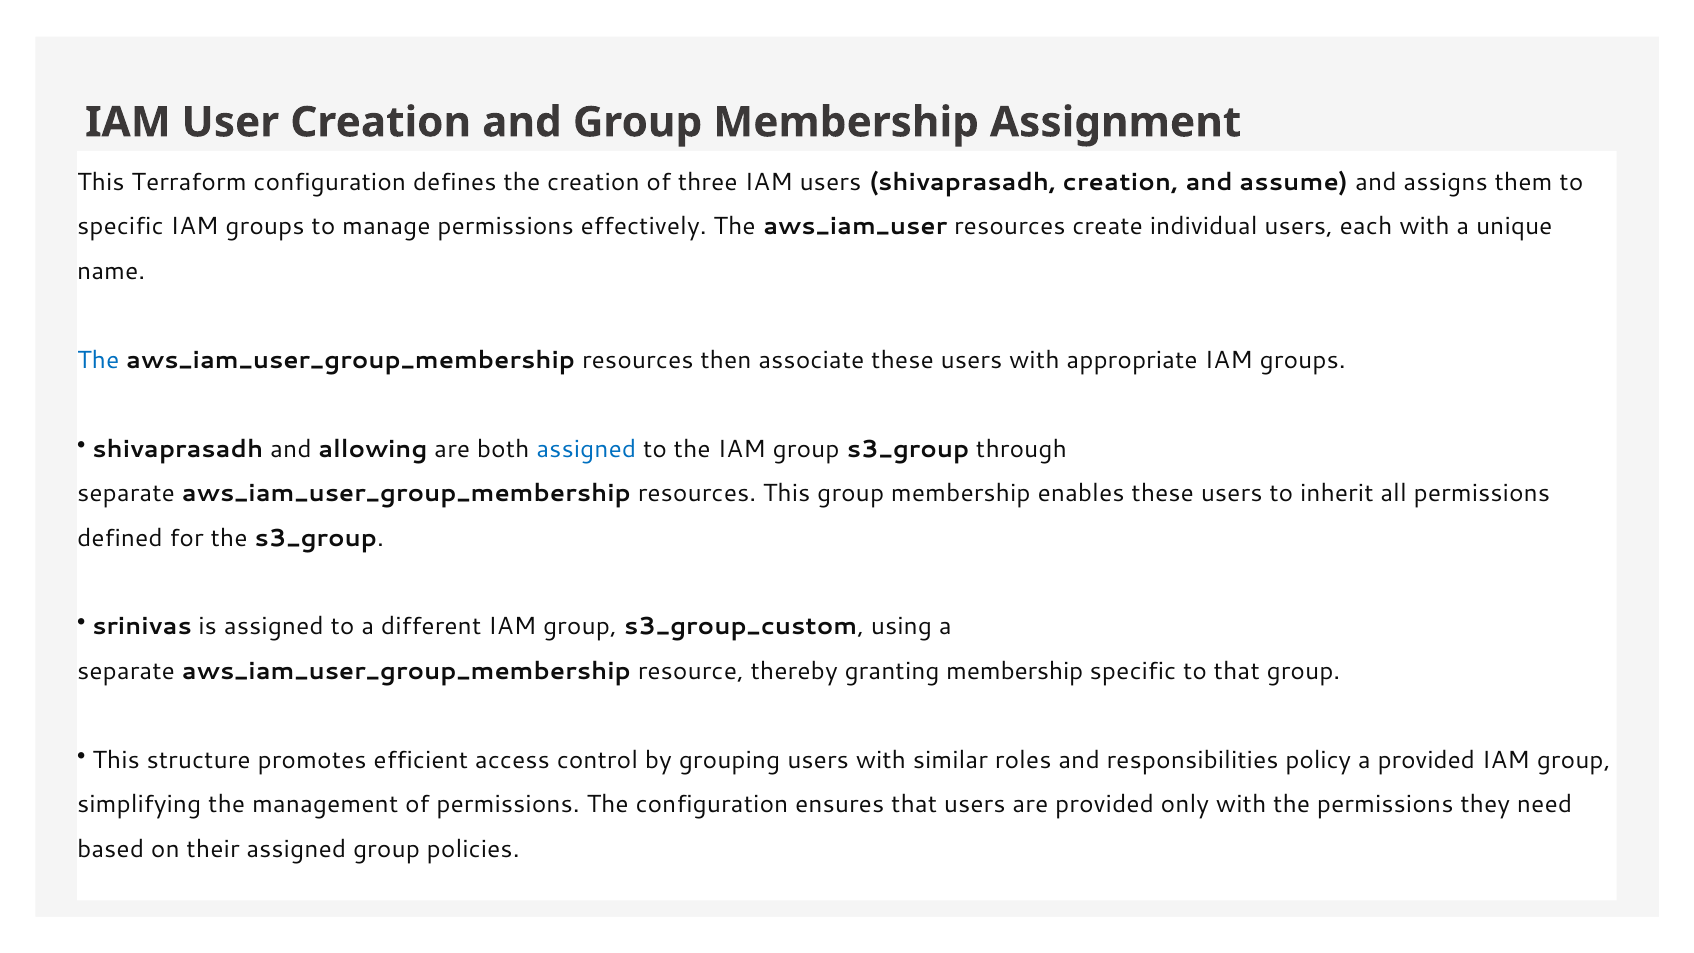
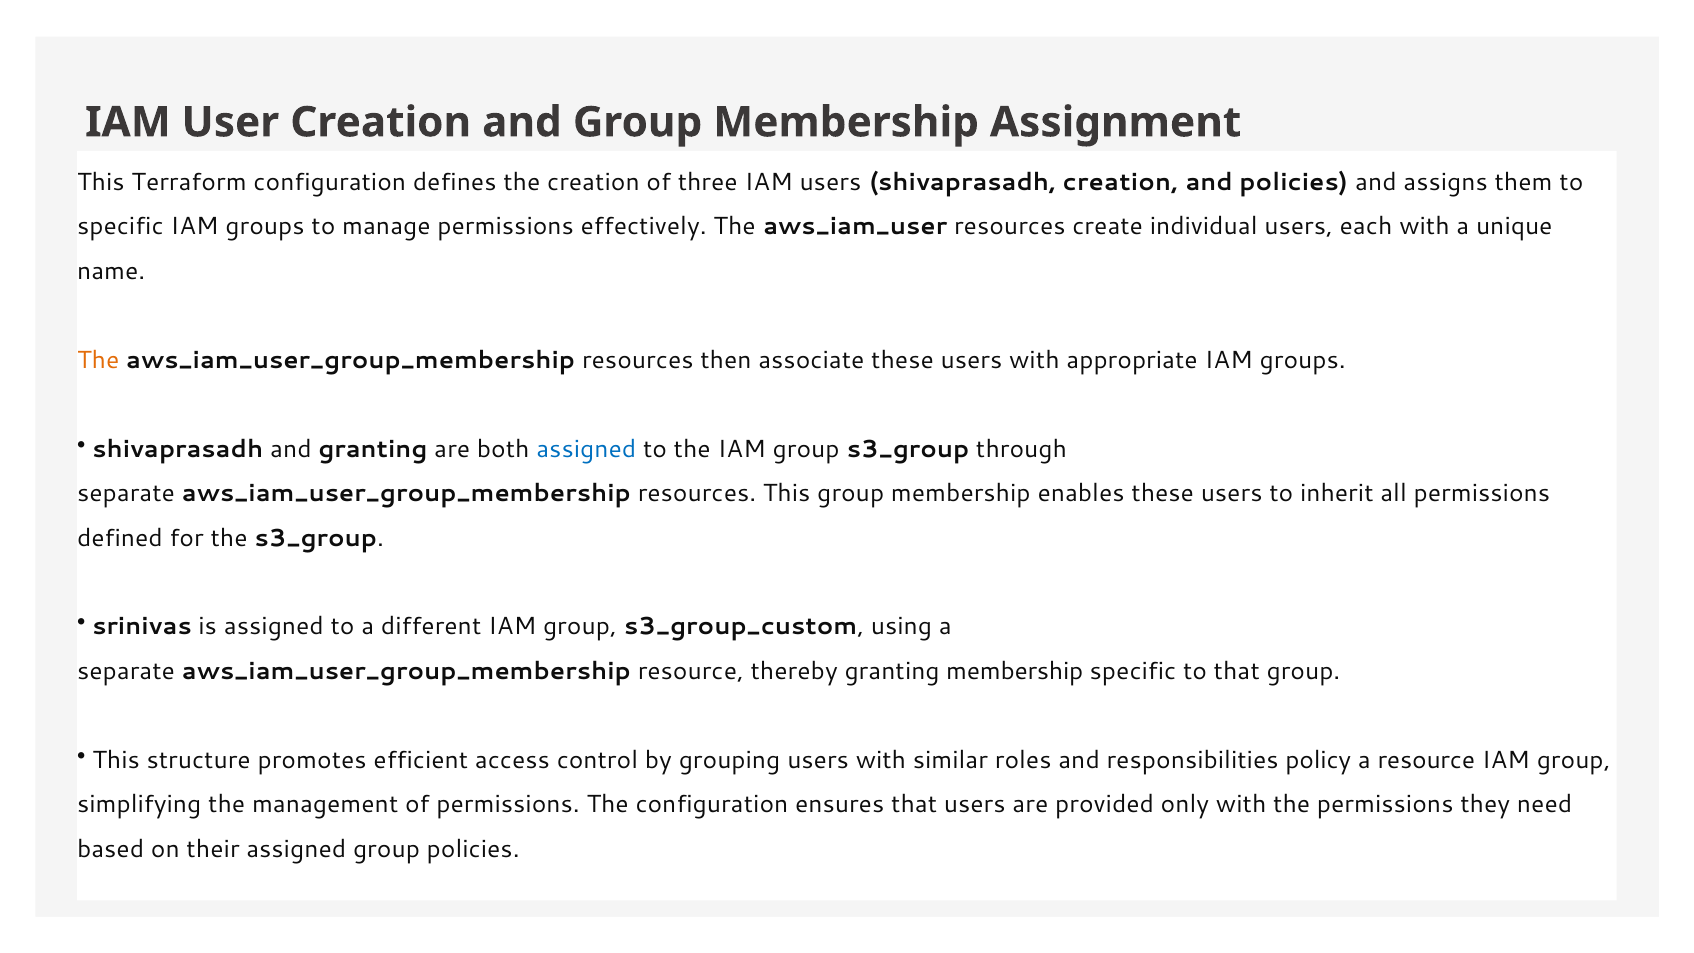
and assume: assume -> policies (1294, 182)
The colour: blue -> orange (98, 360)
and allowing: allowing -> granting (373, 449)
a provided: provided -> resource (1426, 760)
